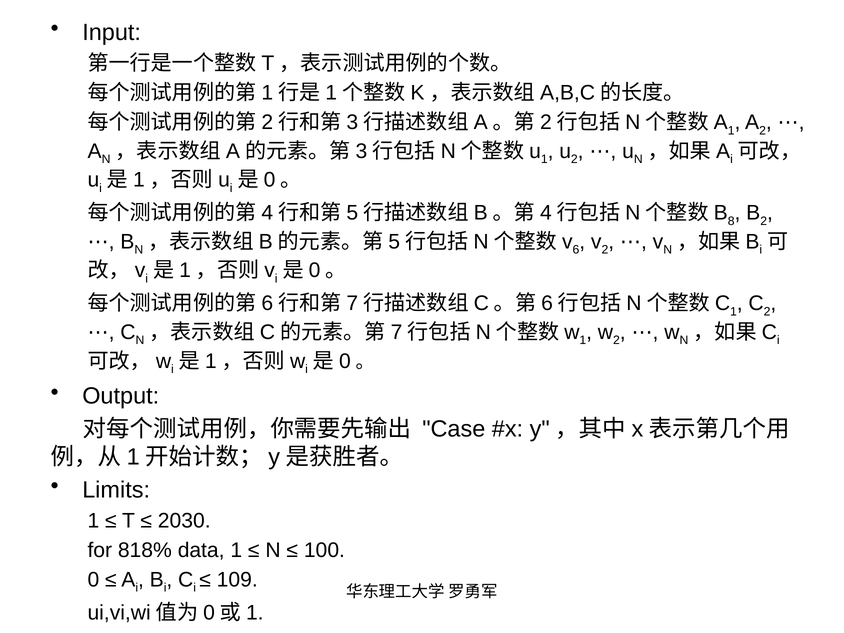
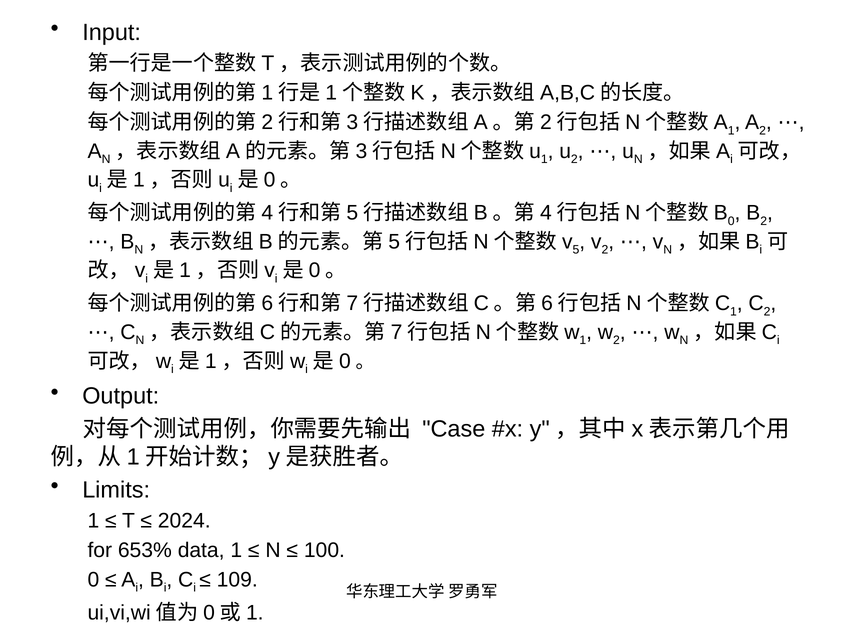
8: 8 -> 0 (731, 221)
6: 6 -> 5 (576, 250)
2030: 2030 -> 2024 (184, 521)
818%: 818% -> 653% (145, 550)
